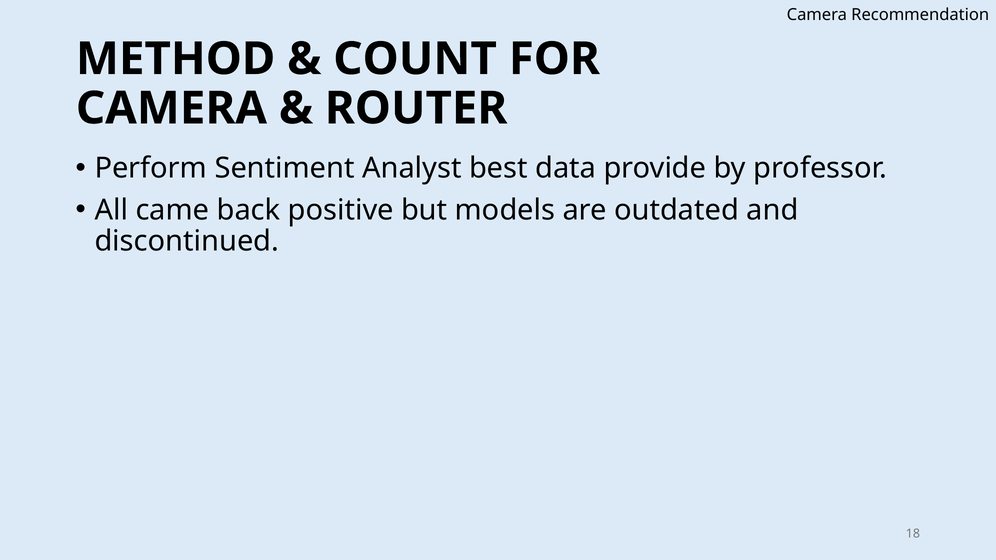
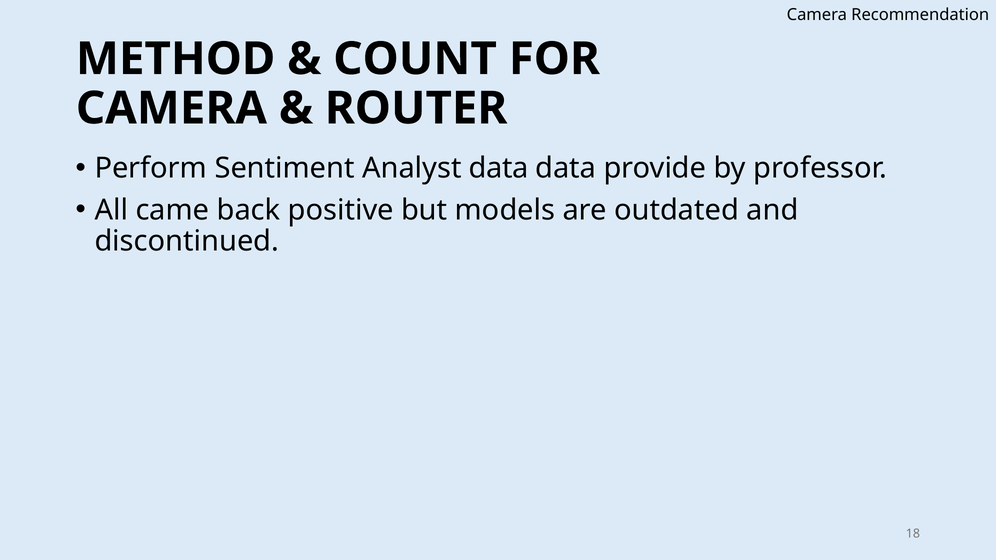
Analyst best: best -> data (499, 168)
